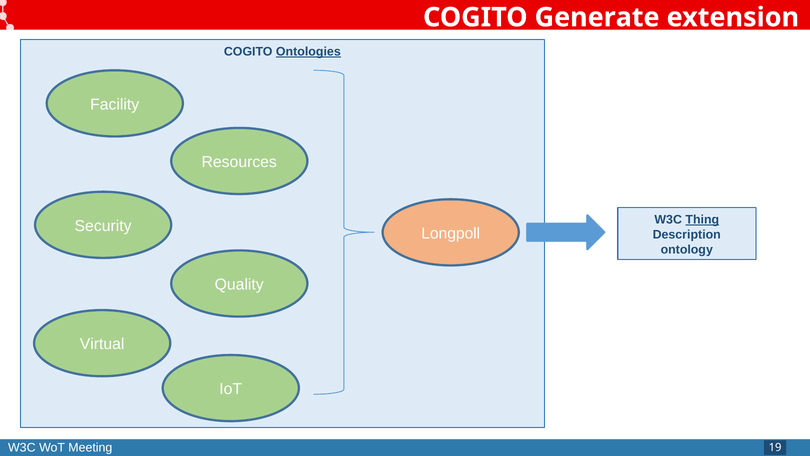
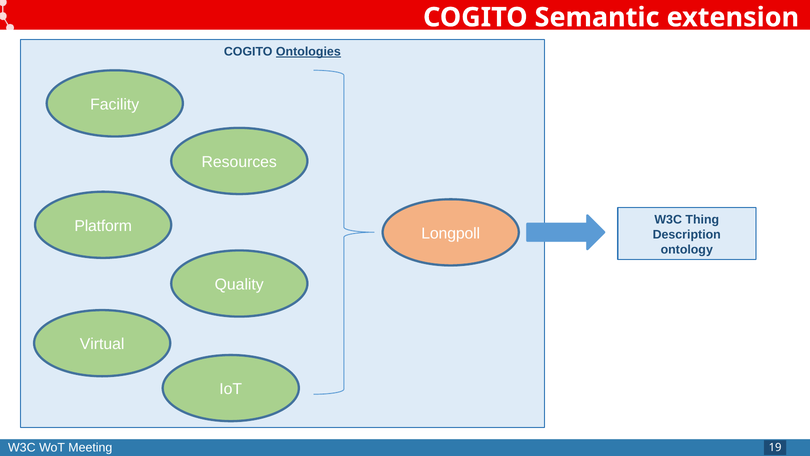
Generate: Generate -> Semantic (597, 17)
Thing underline: present -> none (702, 220)
Security: Security -> Platform (103, 226)
